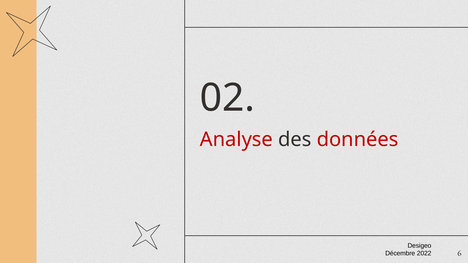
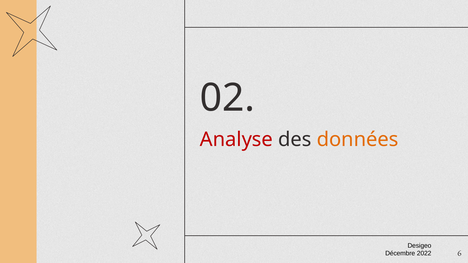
données colour: red -> orange (358, 140)
